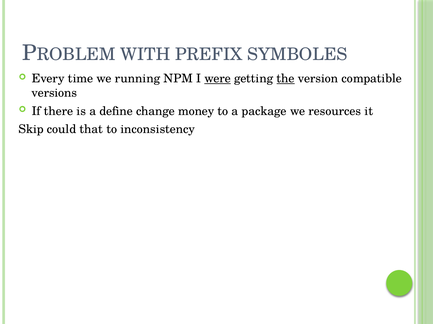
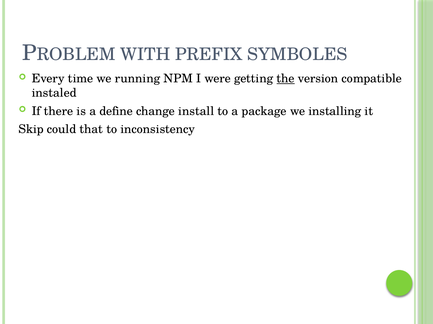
were underline: present -> none (218, 79)
versions: versions -> instaled (54, 93)
money: money -> install (196, 111)
resources: resources -> installing (335, 111)
